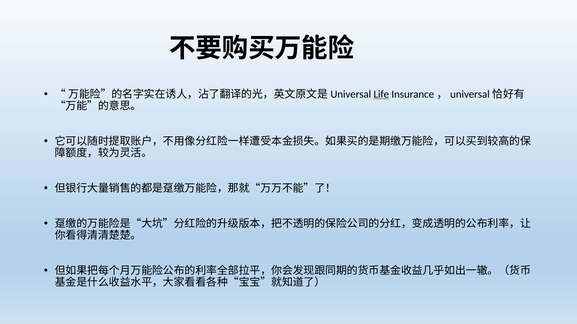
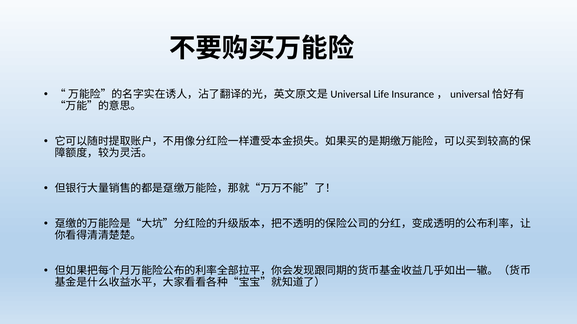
Life underline: present -> none (381, 94)
